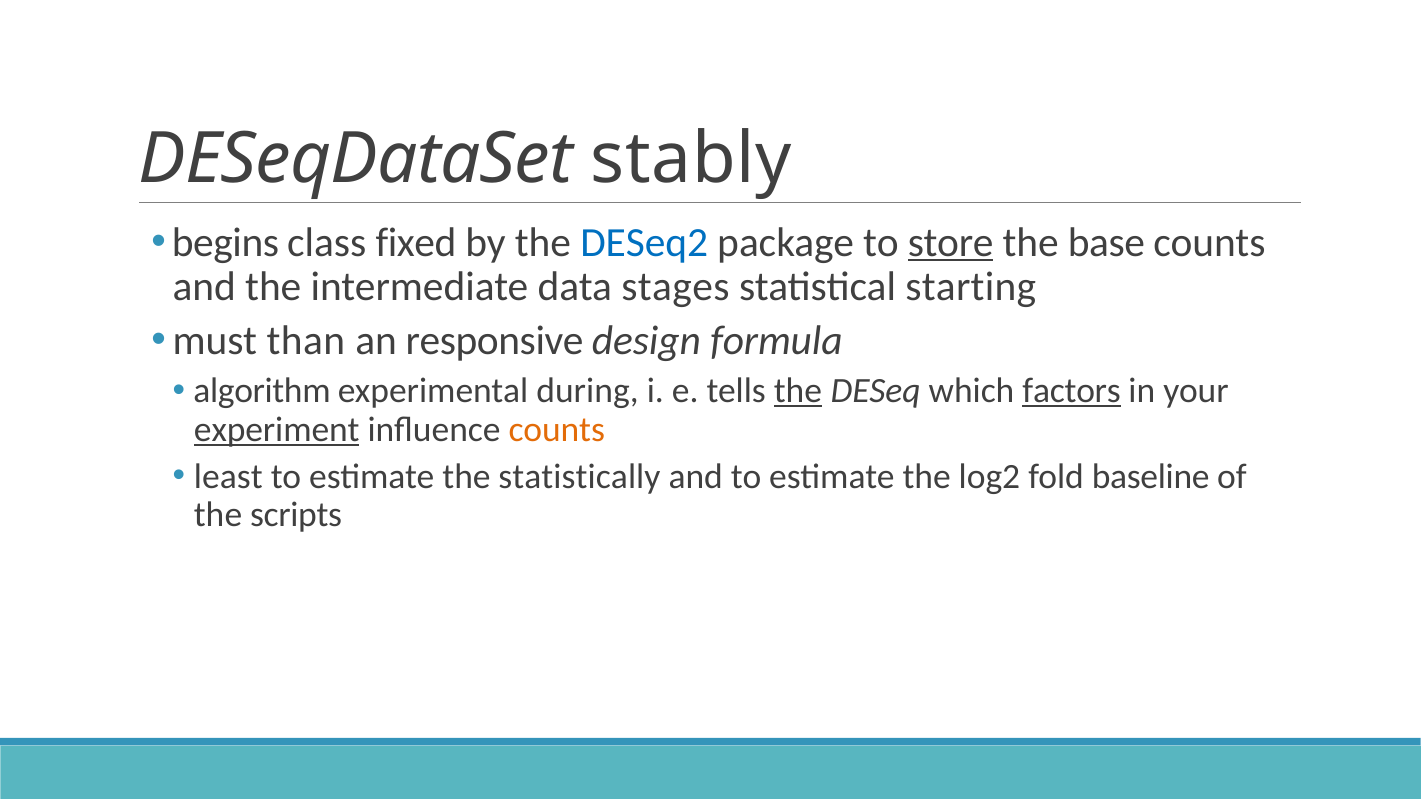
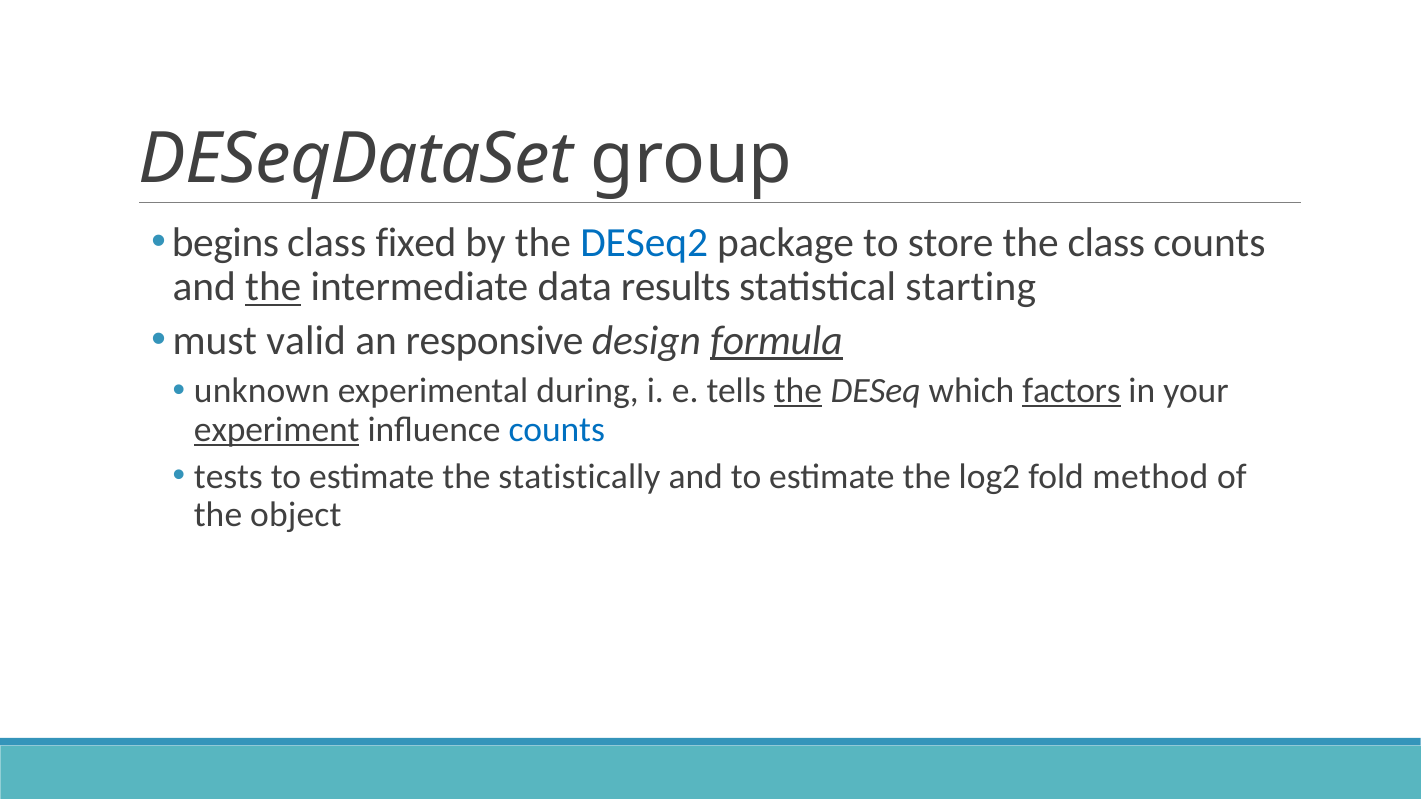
stably: stably -> group (692, 159)
store underline: present -> none (951, 243)
the base: base -> class (1106, 243)
the underline: none -> present (273, 287)
stages: stages -> results (676, 287)
than: than -> valid (306, 341)
formula underline: none -> present (776, 341)
algorithm: algorithm -> unknown (262, 391)
counts colour: orange -> blue (557, 430)
least: least -> tests (228, 477)
baseline: baseline -> method (1150, 477)
scripts: scripts -> object (296, 515)
